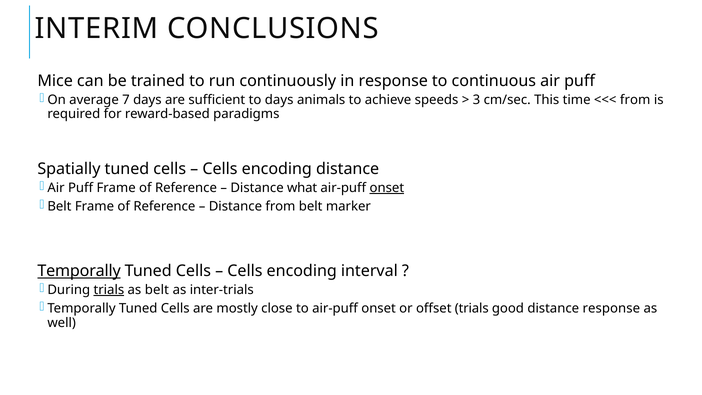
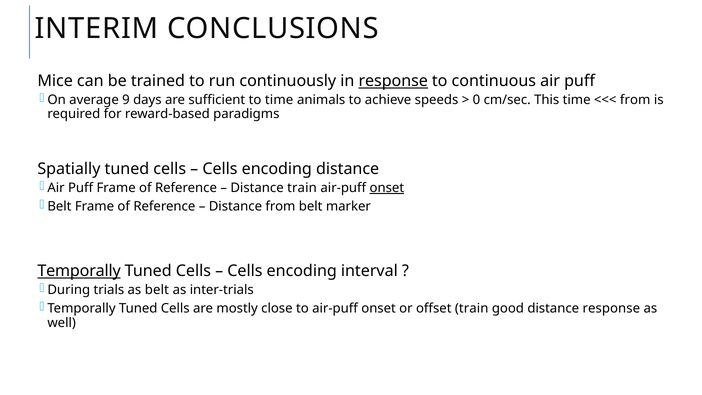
response underline: none -> present (393, 81)
7: 7 -> 9 (126, 100)
to days: days -> time (279, 100)
3: 3 -> 0 (476, 100)
Distance what: what -> train (302, 188)
trials underline: present -> none (109, 290)
offset trials: trials -> train (472, 308)
